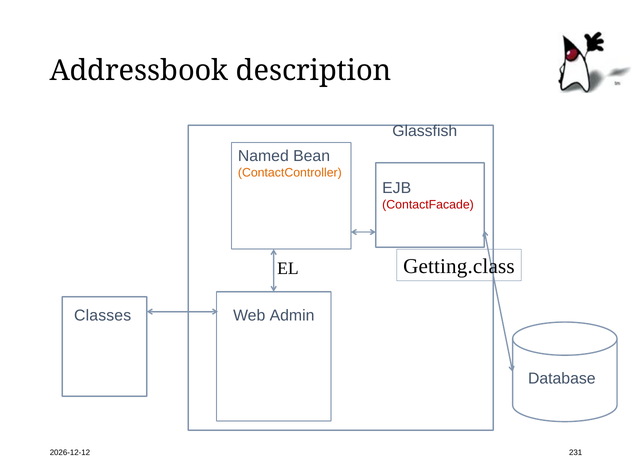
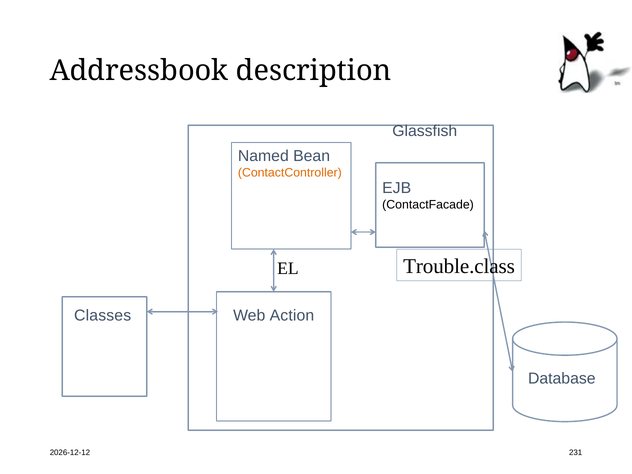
ContactFacade colour: red -> black (428, 205)
Getting.class: Getting.class -> Trouble.class (459, 266)
Admin: Admin -> Action (292, 315)
